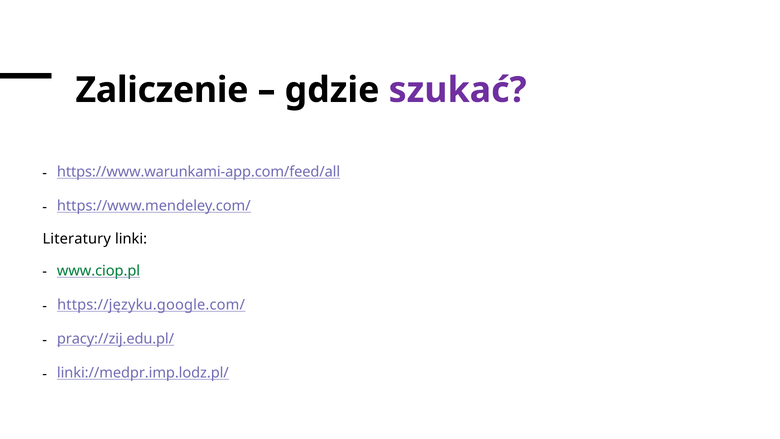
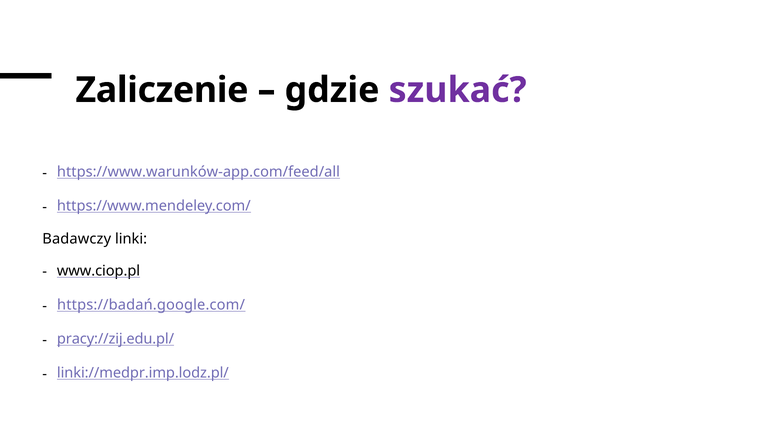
https://www.warunkami-app.com/feed/all: https://www.warunkami-app.com/feed/all -> https://www.warunków-app.com/feed/all (198, 172)
Literatury: Literatury -> Badawczy (77, 239)
www.ciop.pl colour: green -> black (99, 271)
https://języku.google.com/: https://języku.google.com/ -> https://badań.google.com/ (151, 305)
